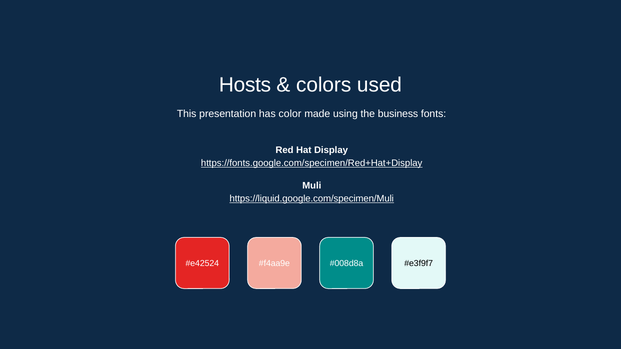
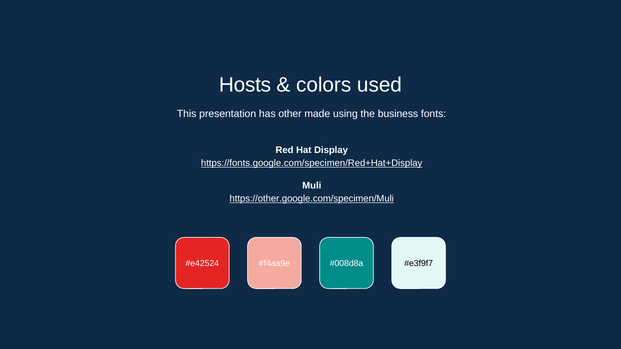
color: color -> other (290, 114)
https://liquid.google.com/specimen/Muli: https://liquid.google.com/specimen/Muli -> https://other.google.com/specimen/Muli (312, 199)
